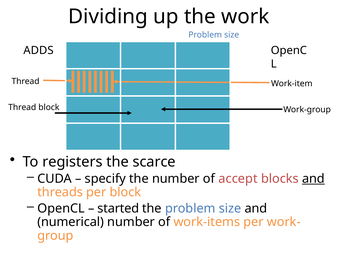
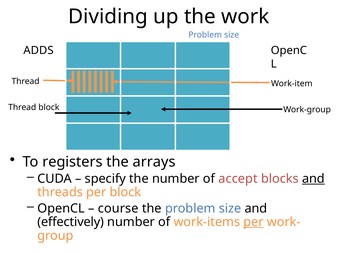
scarce: scarce -> arrays (154, 162)
started: started -> course (118, 209)
numerical: numerical -> effectively (71, 222)
per underline: none -> present (254, 222)
